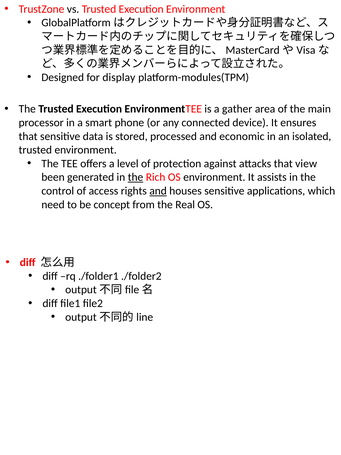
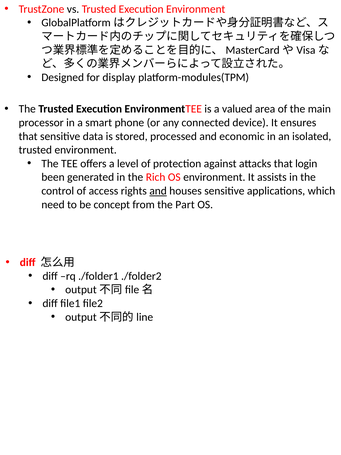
gather: gather -> valued (237, 109)
view: view -> login (306, 163)
the underline: present -> none (135, 177)
Real: Real -> Part (185, 204)
